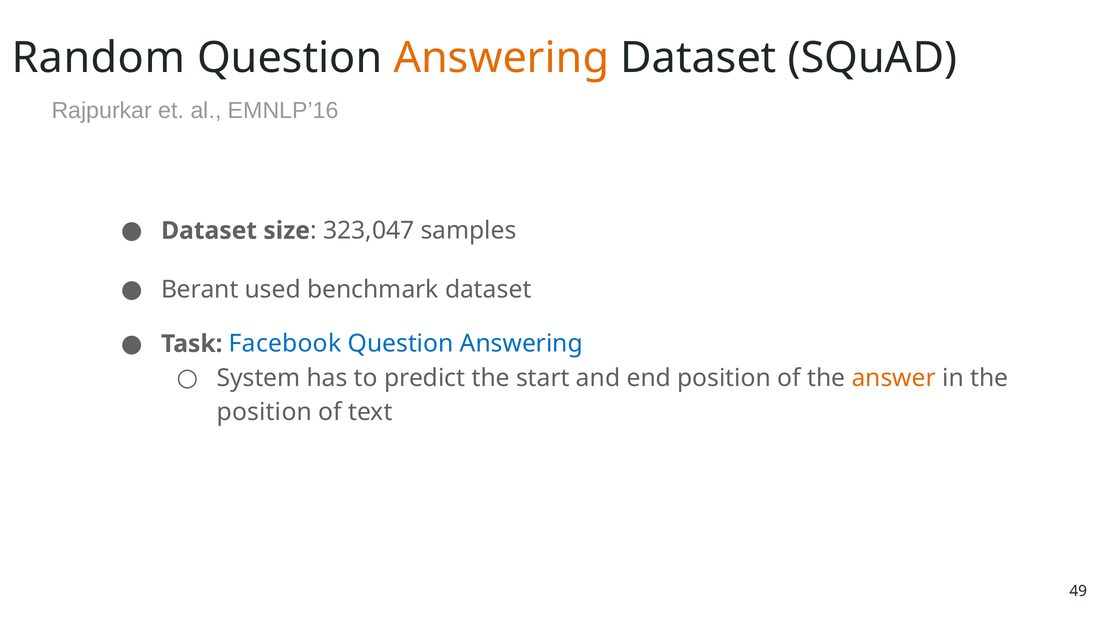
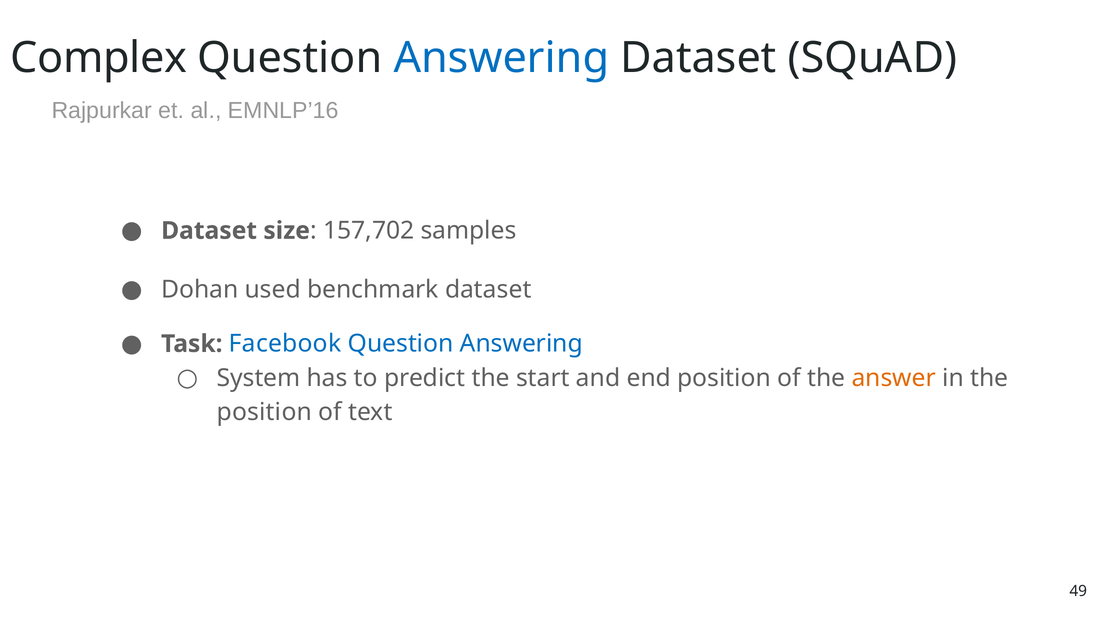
Random: Random -> Complex (99, 58)
Answering colour: orange -> blue (501, 58)
323,047: 323,047 -> 157,702 (369, 231)
Berant: Berant -> Dohan (200, 290)
